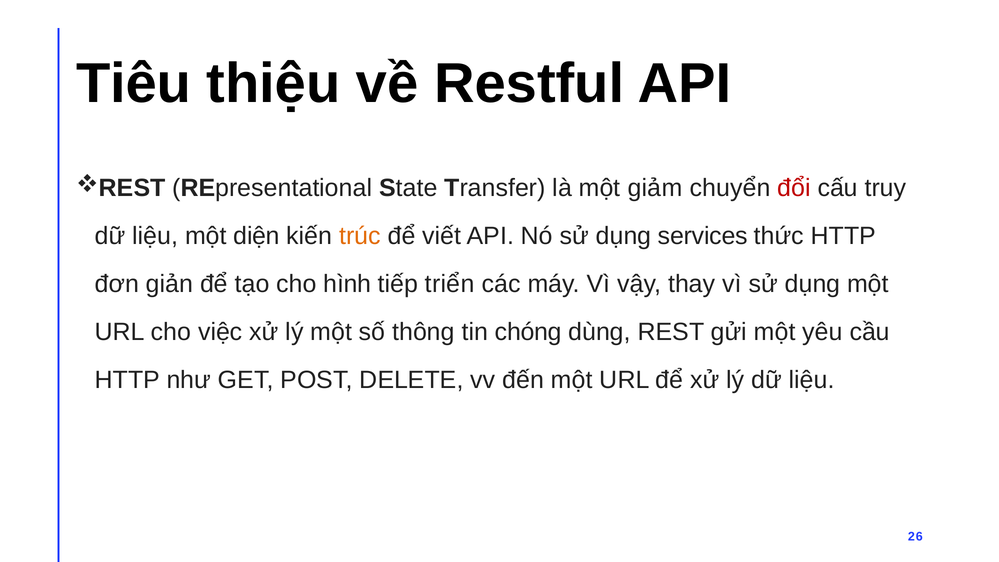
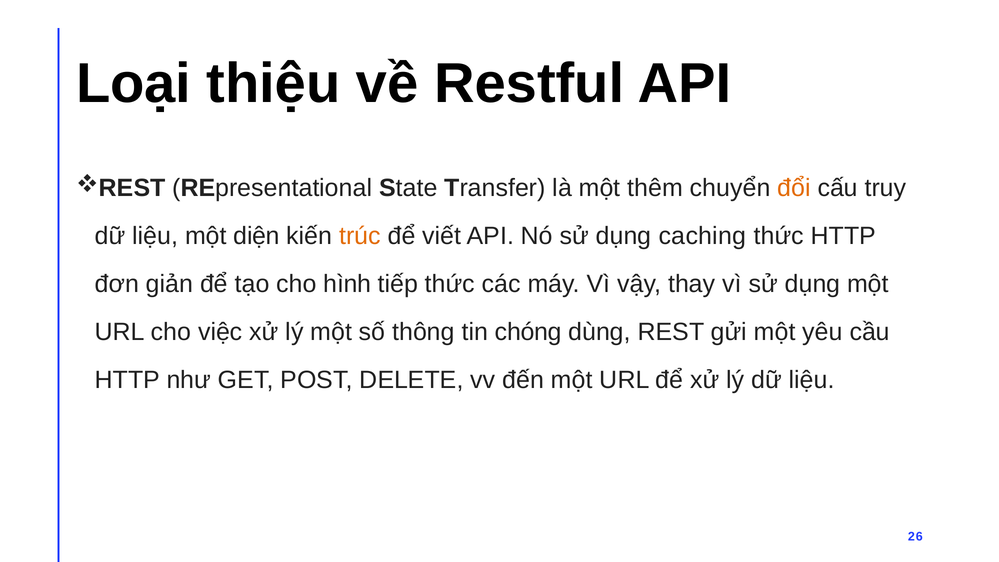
Tiêu: Tiêu -> Loại (134, 84)
giảm: giảm -> thêm (655, 188)
đổi colour: red -> orange (794, 188)
services: services -> caching (702, 236)
tiếp triển: triển -> thức (450, 284)
